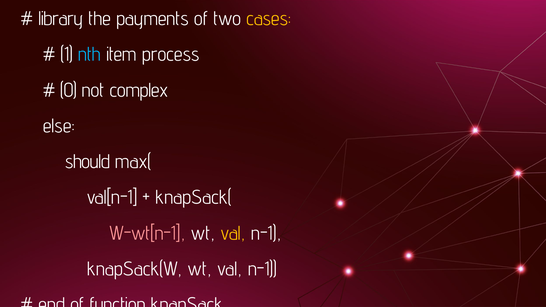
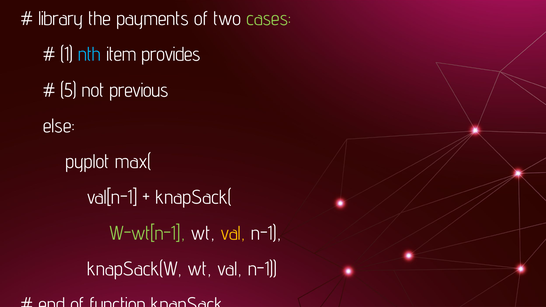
cases colour: yellow -> light green (269, 19)
process: process -> provides (171, 54)
0: 0 -> 5 (68, 90)
complex: complex -> previous (139, 90)
should: should -> pyplot (87, 162)
W-wt[n-1 colour: pink -> light green (148, 233)
